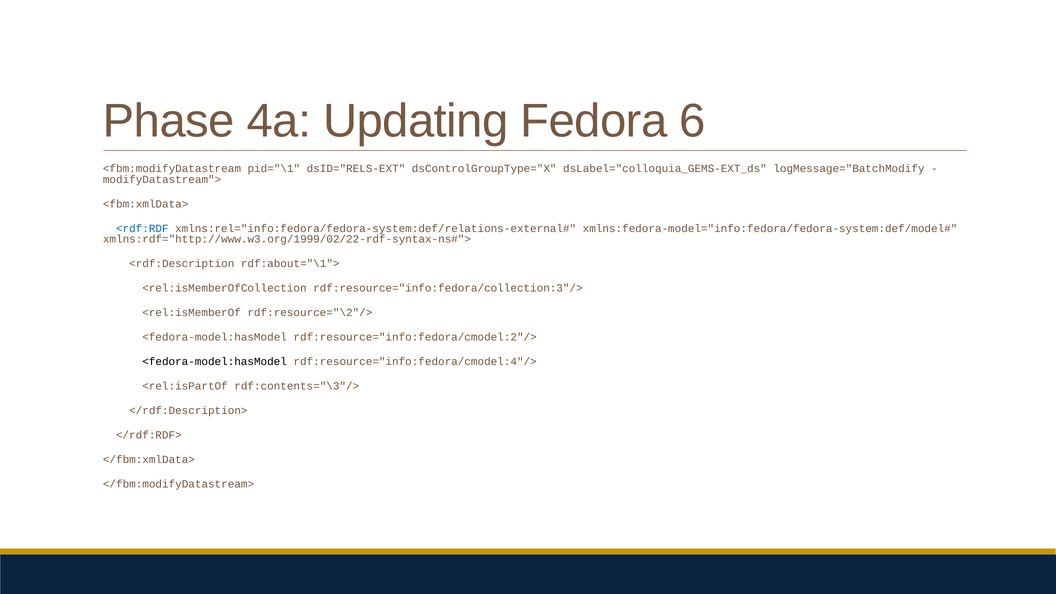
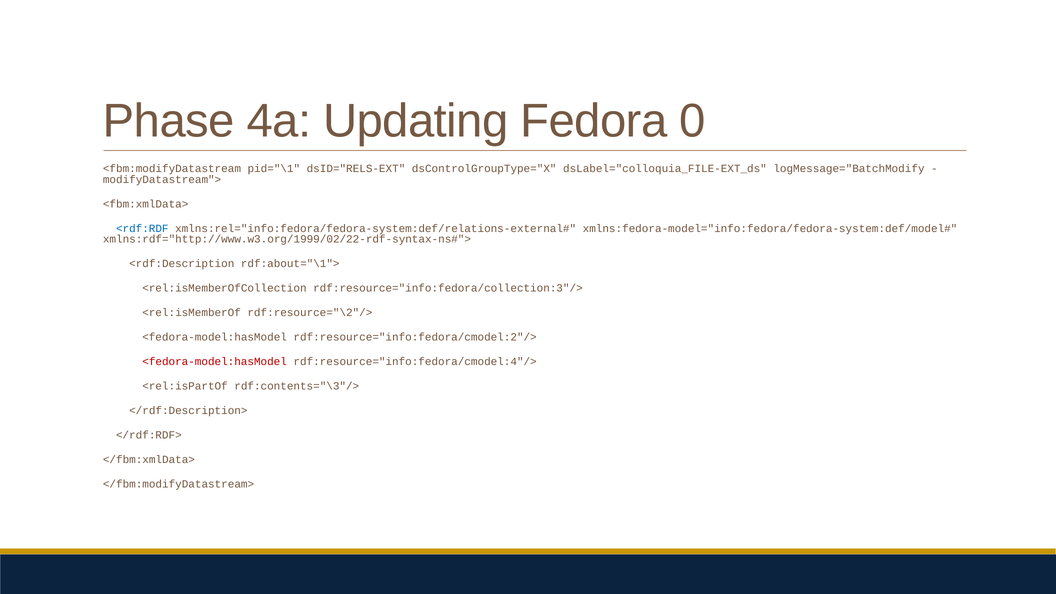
6: 6 -> 0 (692, 121)
dsLabel="colloquia_GEMS-EXT_ds: dsLabel="colloquia_GEMS-EXT_ds -> dsLabel="colloquia_FILE-EXT_ds (665, 169)
<fedora-model:hasModel colour: black -> red (215, 362)
